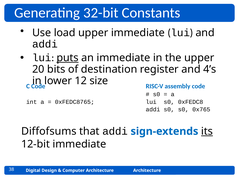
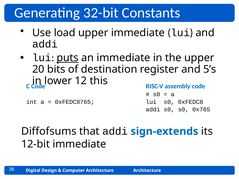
4’s: 4’s -> 5’s (210, 69)
size: size -> this (99, 81)
its underline: present -> none (207, 131)
